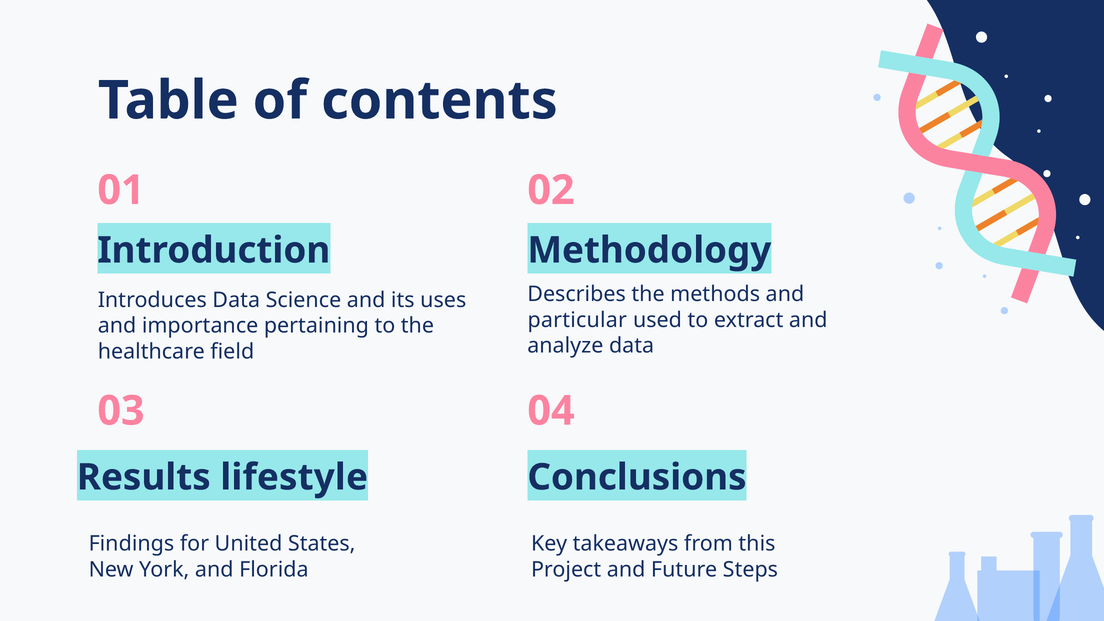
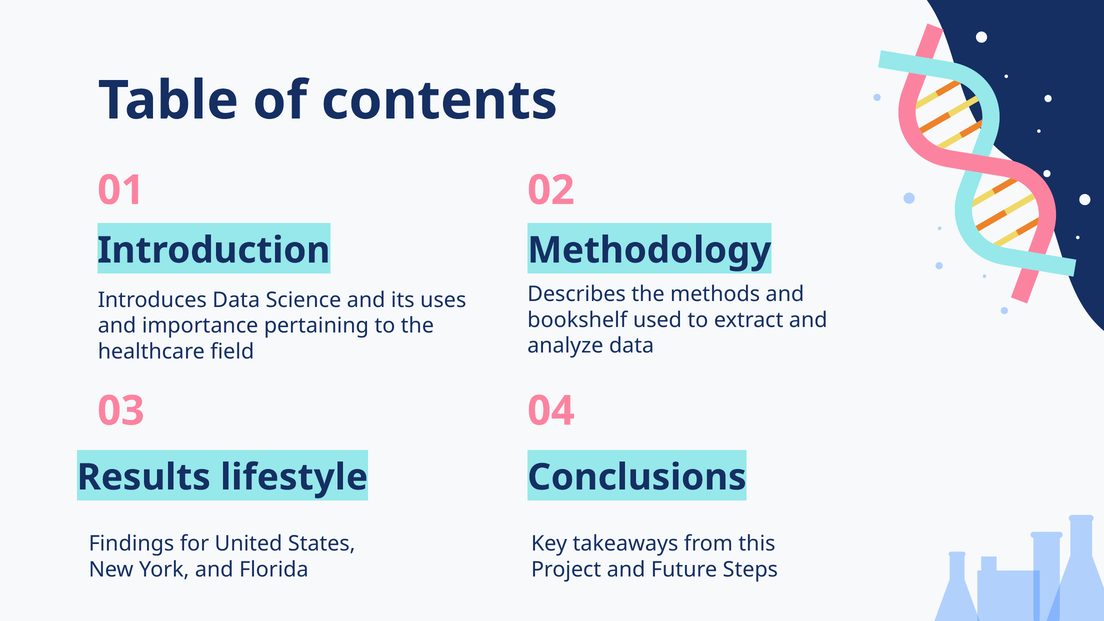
particular: particular -> bookshelf (577, 320)
